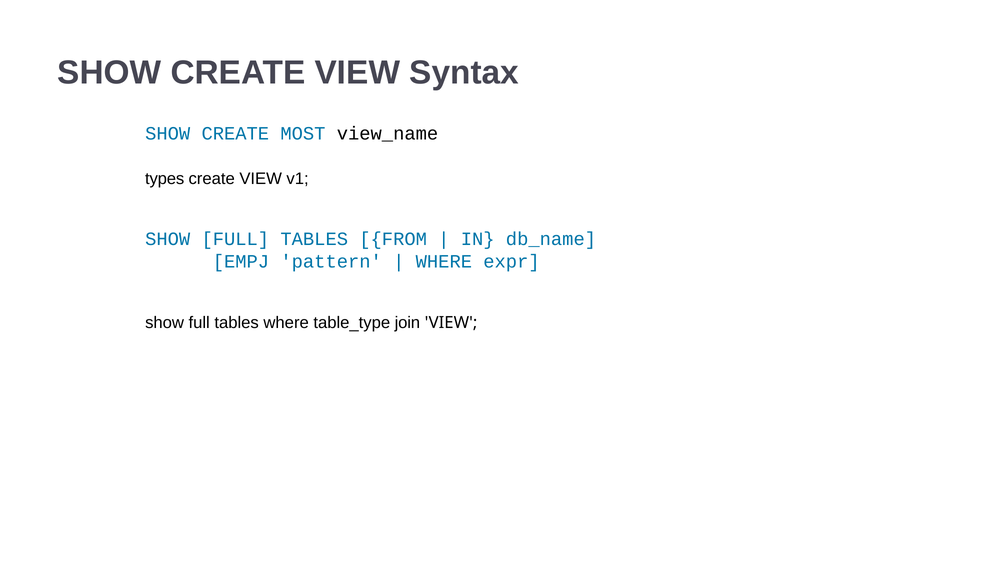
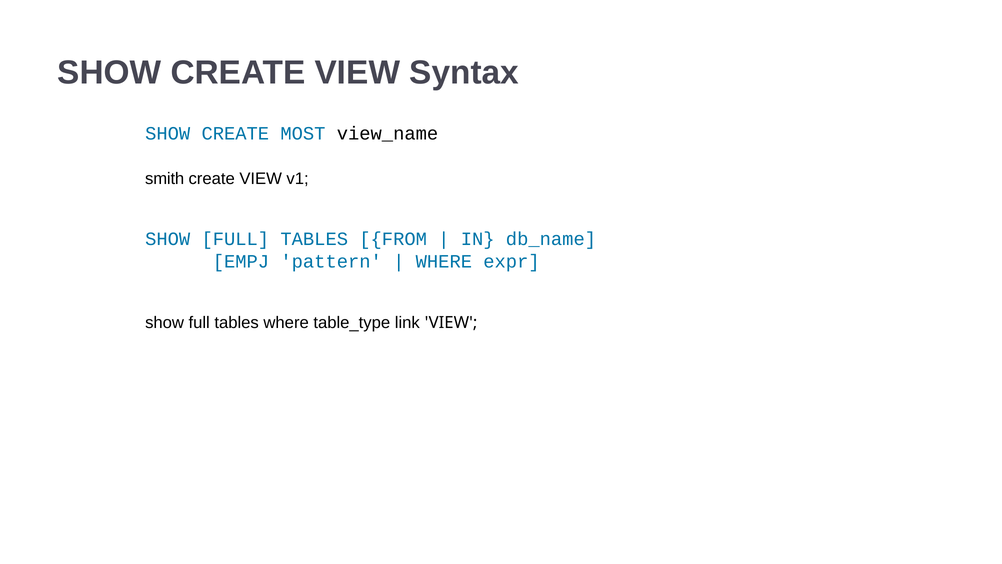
types: types -> smith (165, 179)
join: join -> link (407, 323)
